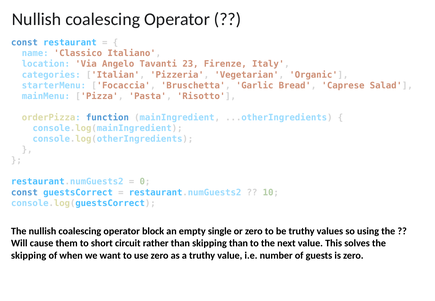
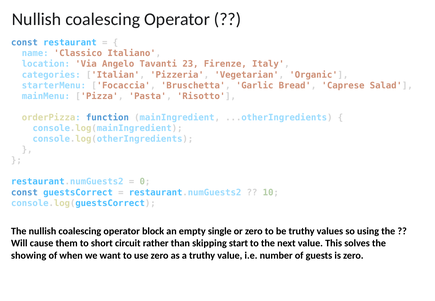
skipping than: than -> start (238, 243)
skipping: skipping -> showing (29, 256)
